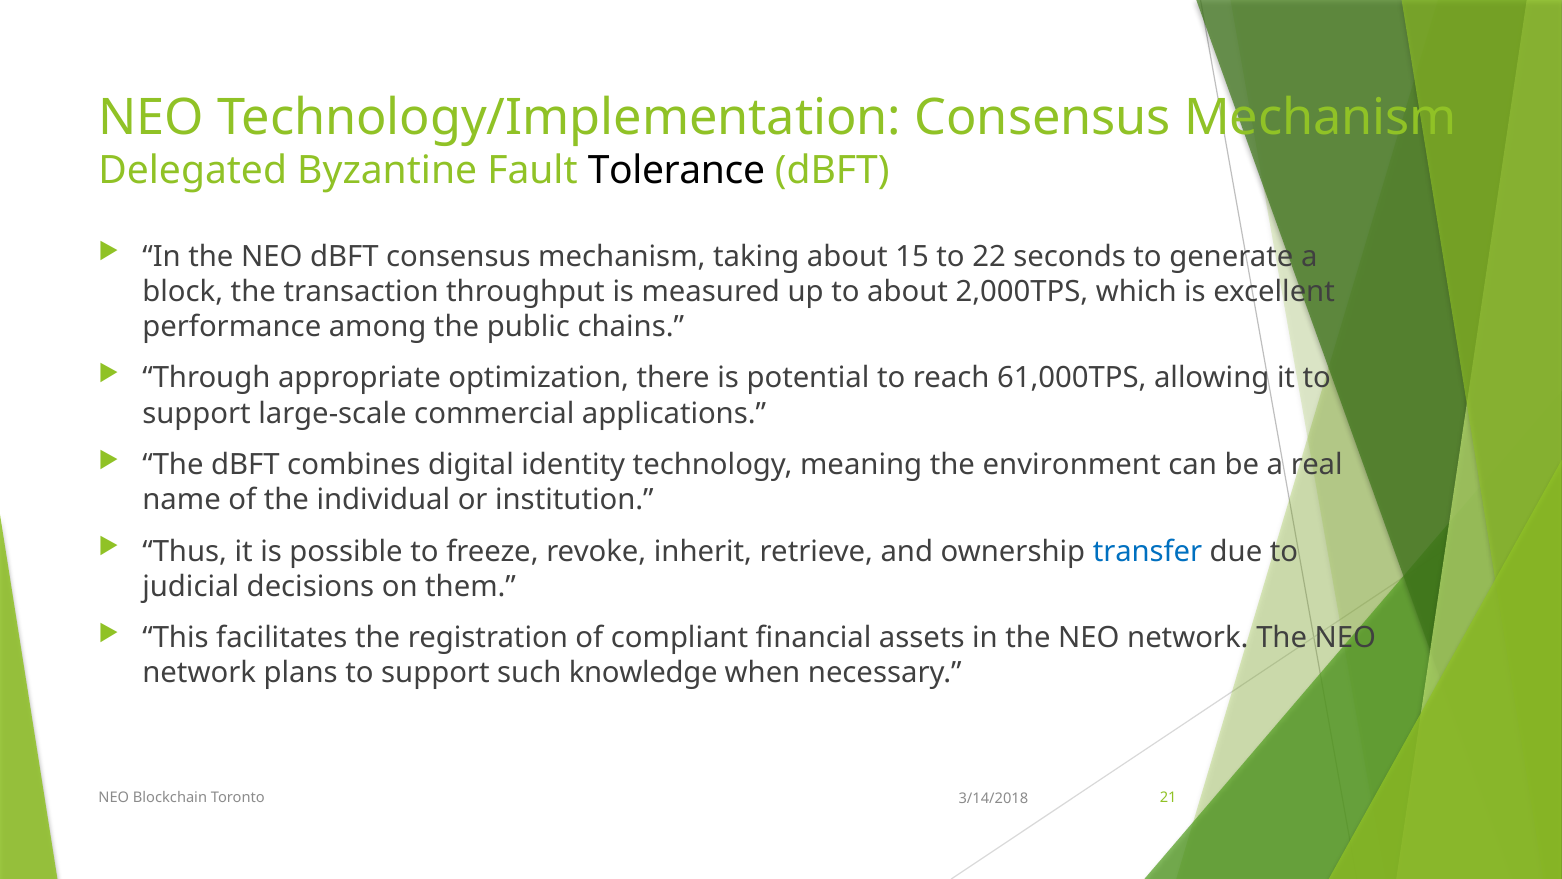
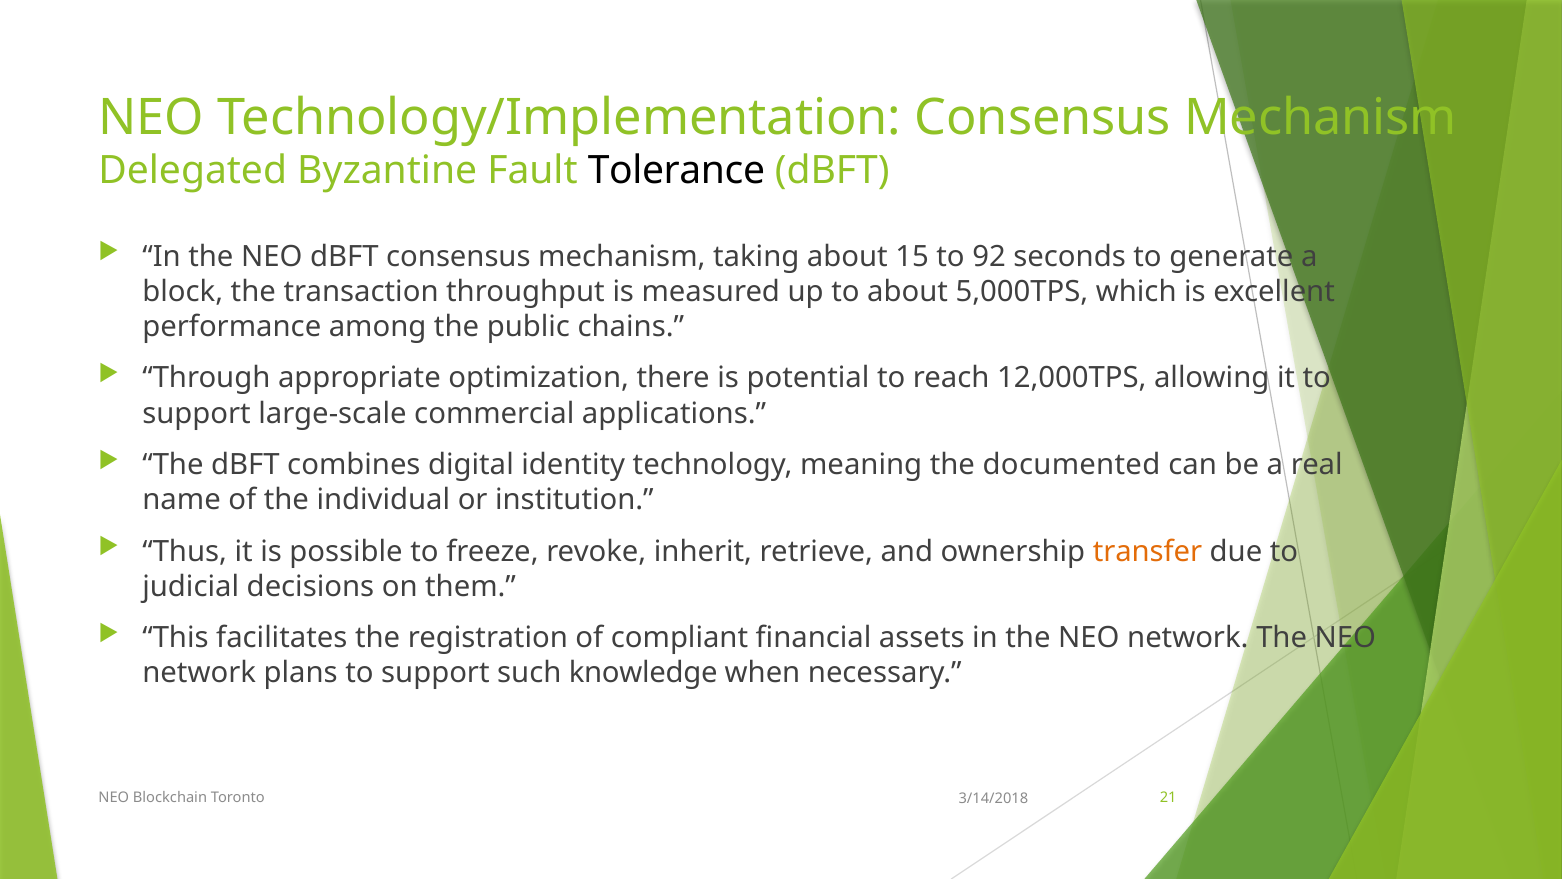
22: 22 -> 92 (989, 256)
2,000TPS: 2,000TPS -> 5,000TPS (1022, 291)
61,000TPS: 61,000TPS -> 12,000TPS (1072, 378)
environment: environment -> documented (1072, 465)
transfer colour: blue -> orange (1147, 551)
